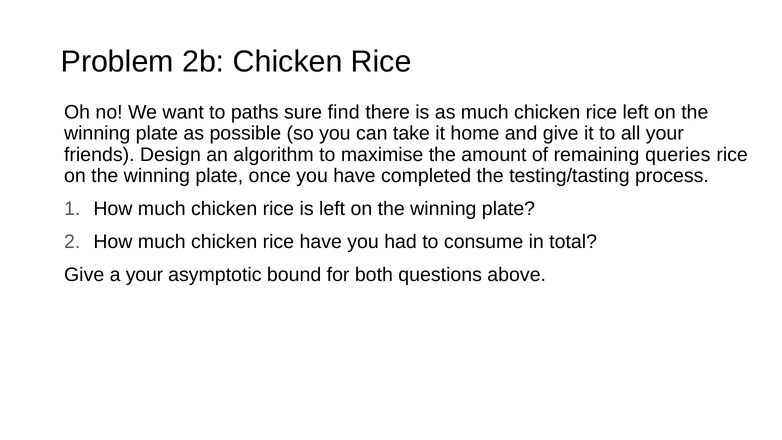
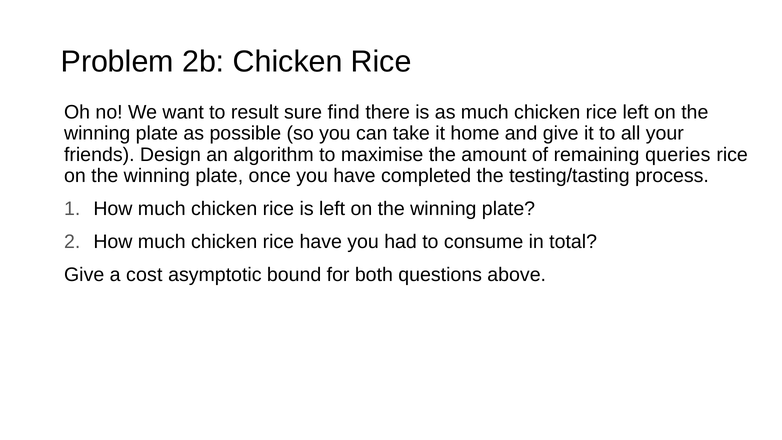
paths: paths -> result (255, 112)
a your: your -> cost (144, 275)
